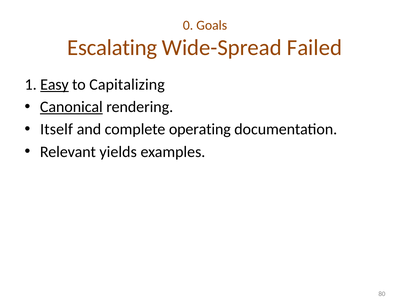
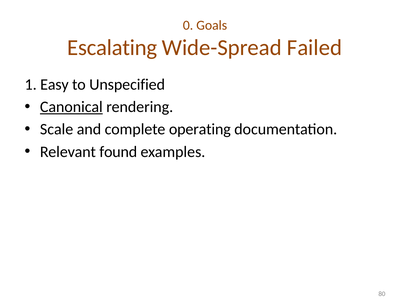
Easy underline: present -> none (54, 84)
Capitalizing: Capitalizing -> Unspecified (127, 84)
Itself: Itself -> Scale (57, 129)
yields: yields -> found (118, 152)
